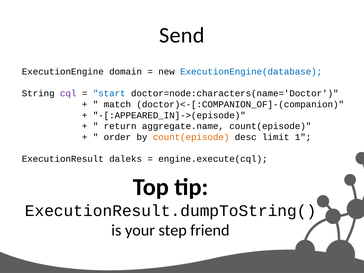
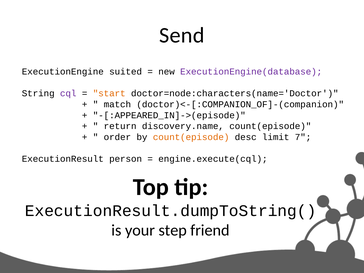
domain: domain -> suited (126, 72)
ExecutionEngine(database colour: blue -> purple (251, 72)
start colour: blue -> orange (109, 93)
aggregate.name: aggregate.name -> discovery.name (183, 126)
1: 1 -> 7 (303, 137)
daleks: daleks -> person (126, 159)
